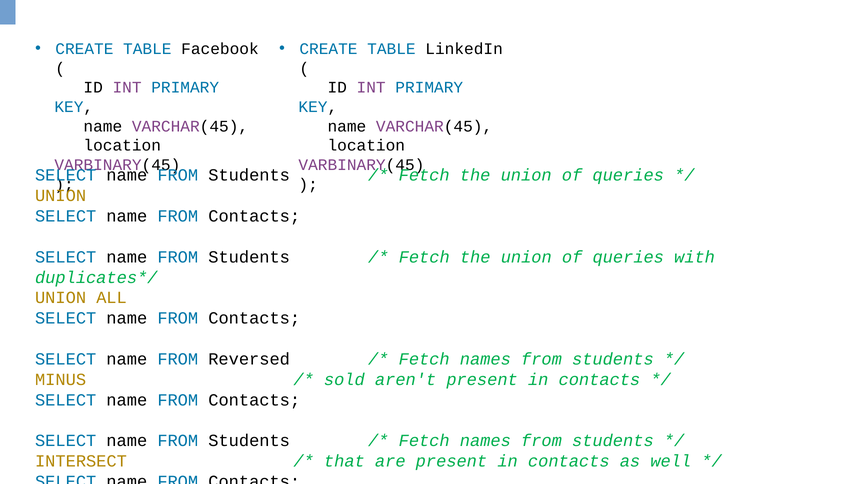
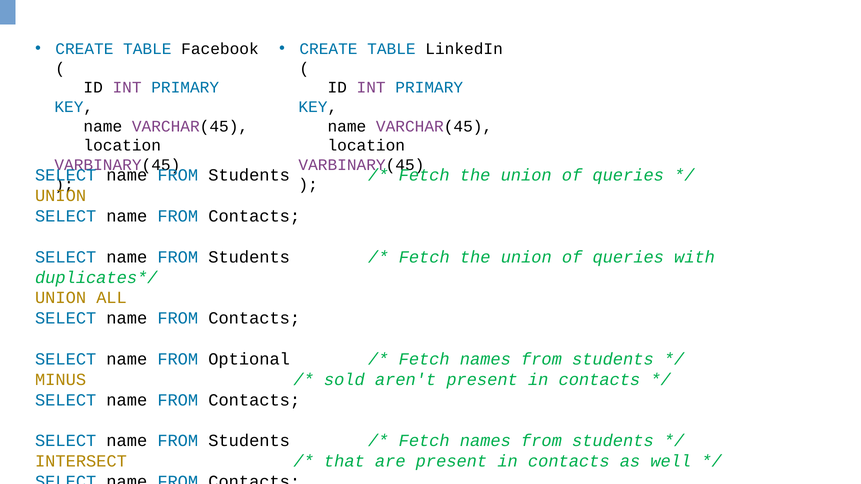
Reversed: Reversed -> Optional (249, 359)
